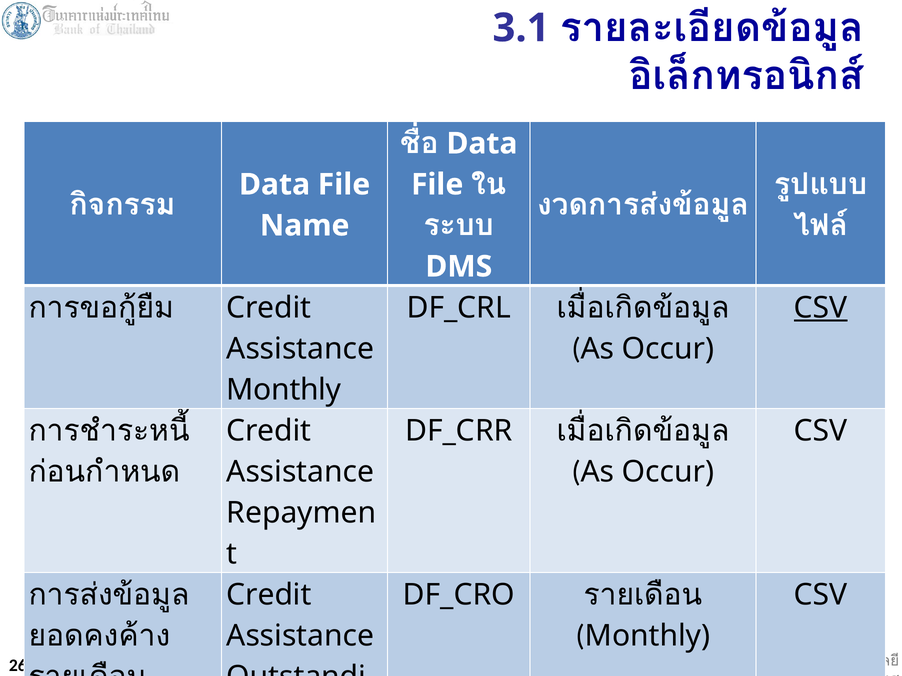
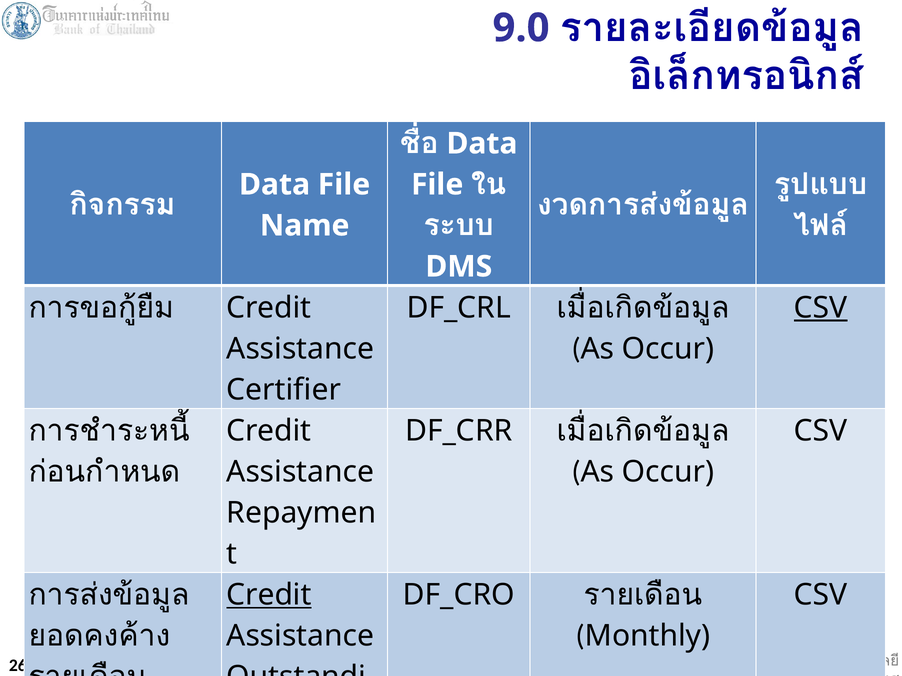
3.1: 3.1 -> 9.0 (521, 28)
Monthly: Monthly -> Certifier (284, 390)
Credit underline: none -> present (269, 595)
